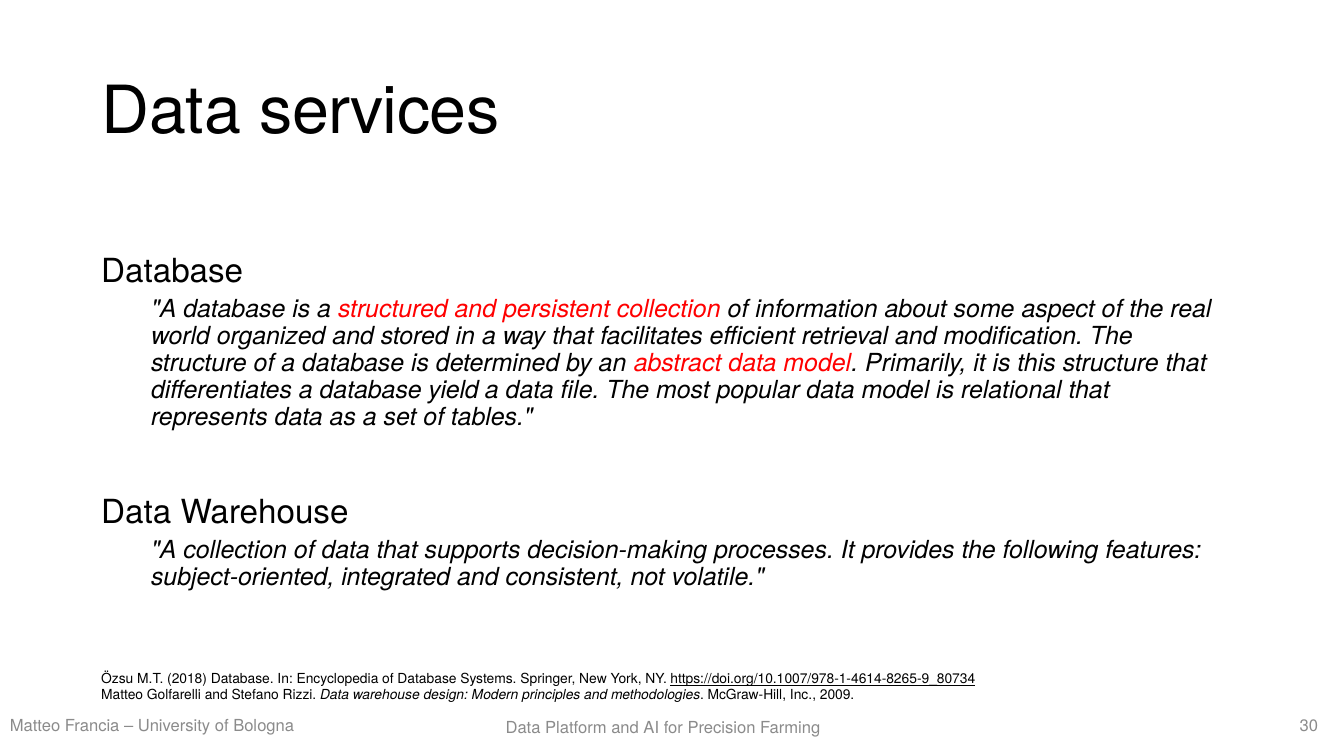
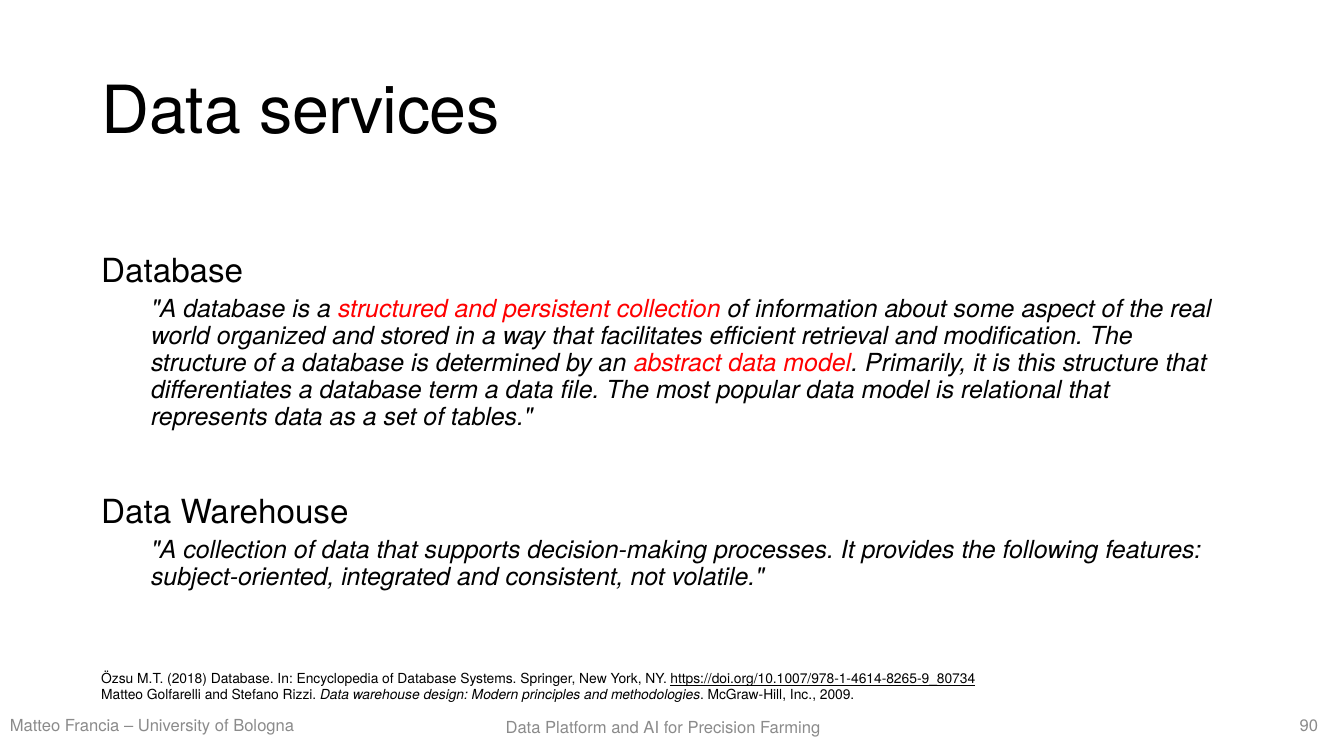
yield: yield -> term (453, 390)
30: 30 -> 90 (1309, 726)
